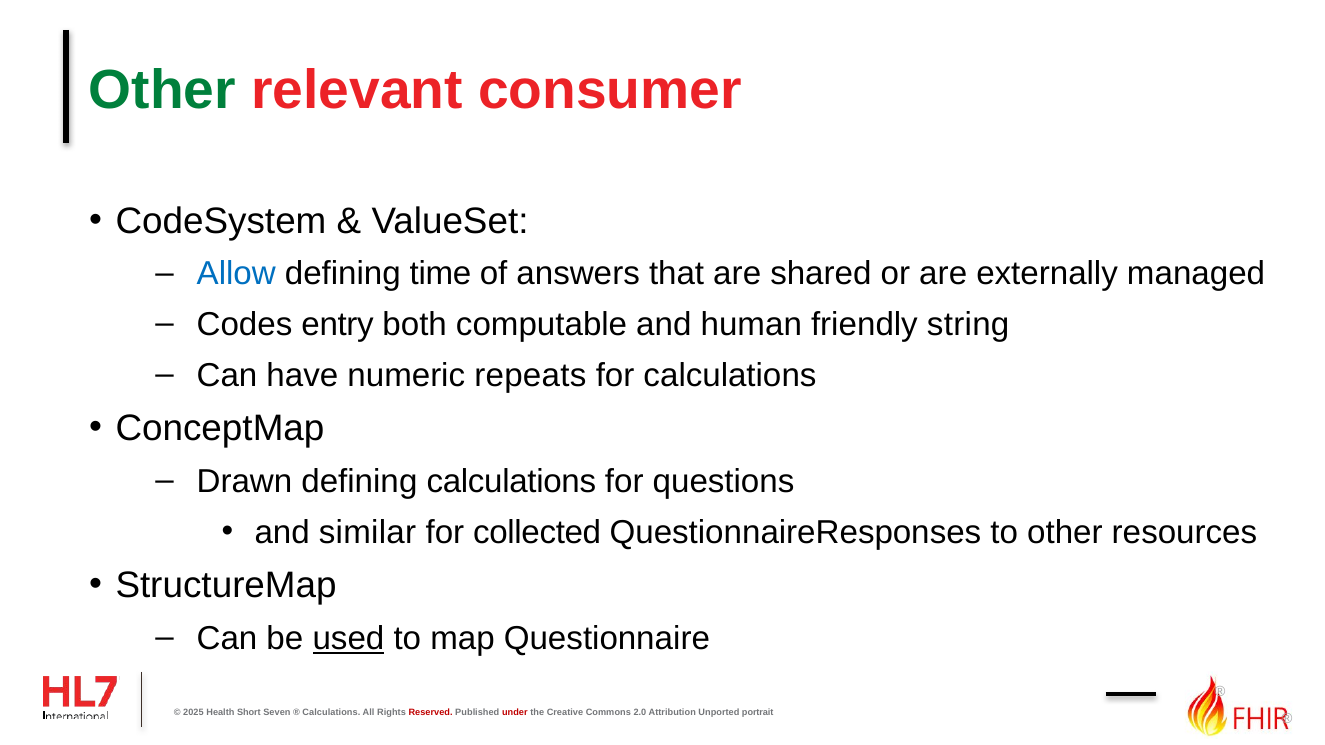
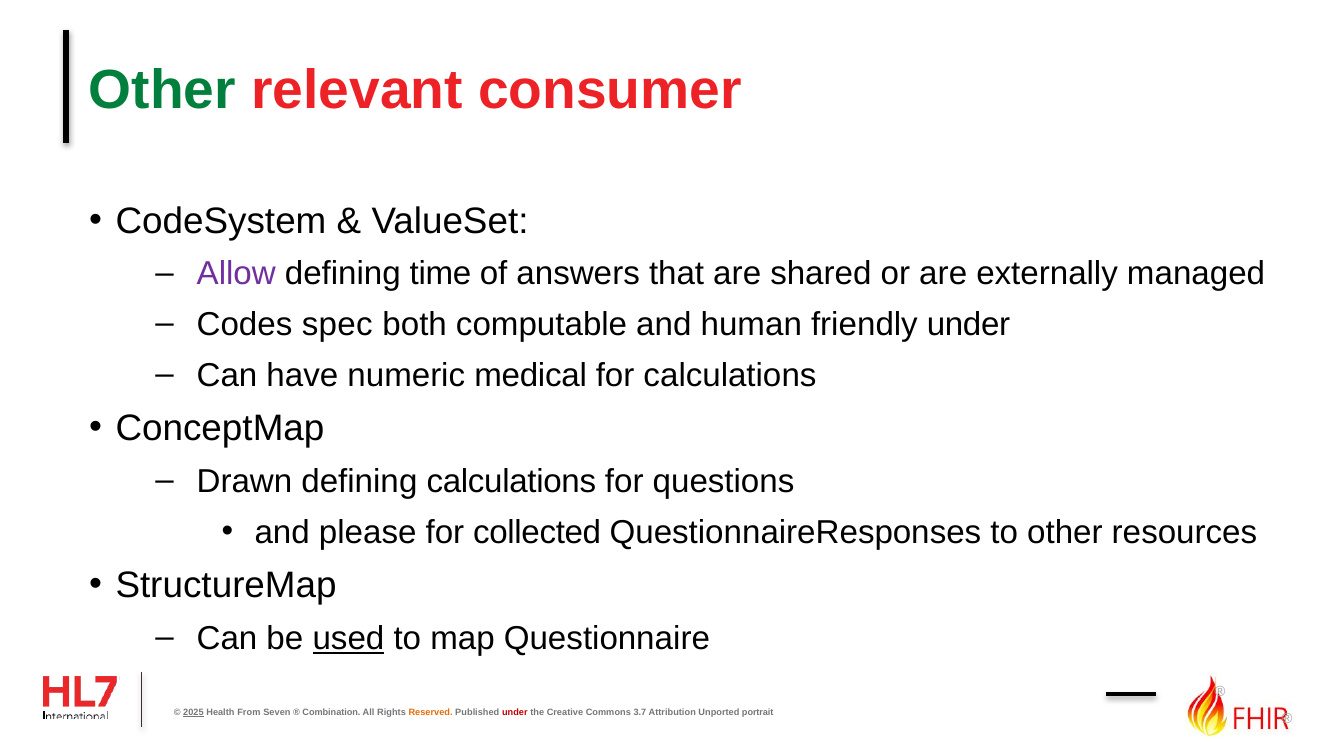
Allow colour: blue -> purple (236, 274)
entry: entry -> spec (337, 325)
friendly string: string -> under (968, 325)
repeats: repeats -> medical (531, 376)
similar: similar -> please (368, 533)
2025 underline: none -> present (193, 713)
Short: Short -> From (249, 713)
Calculations: Calculations -> Combination (331, 713)
Reserved colour: red -> orange (431, 713)
2.0: 2.0 -> 3.7 (640, 713)
